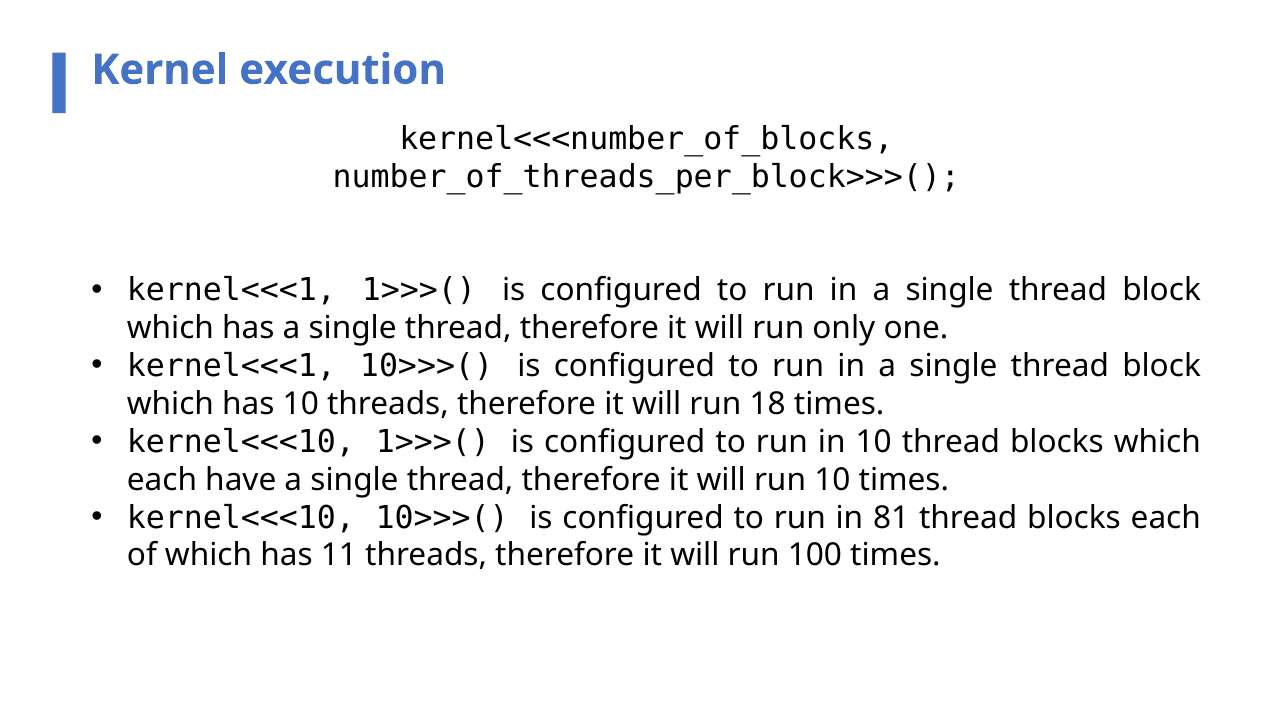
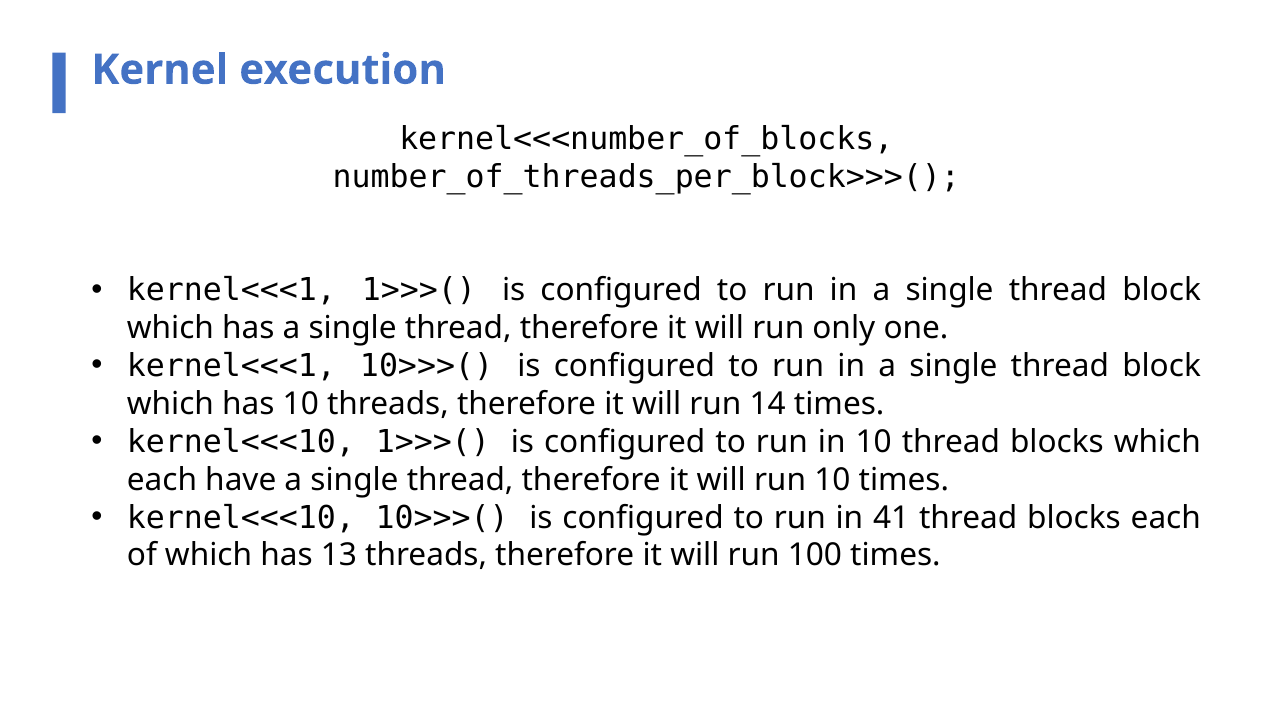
18: 18 -> 14 (768, 404)
81: 81 -> 41 (891, 518)
11: 11 -> 13 (339, 556)
